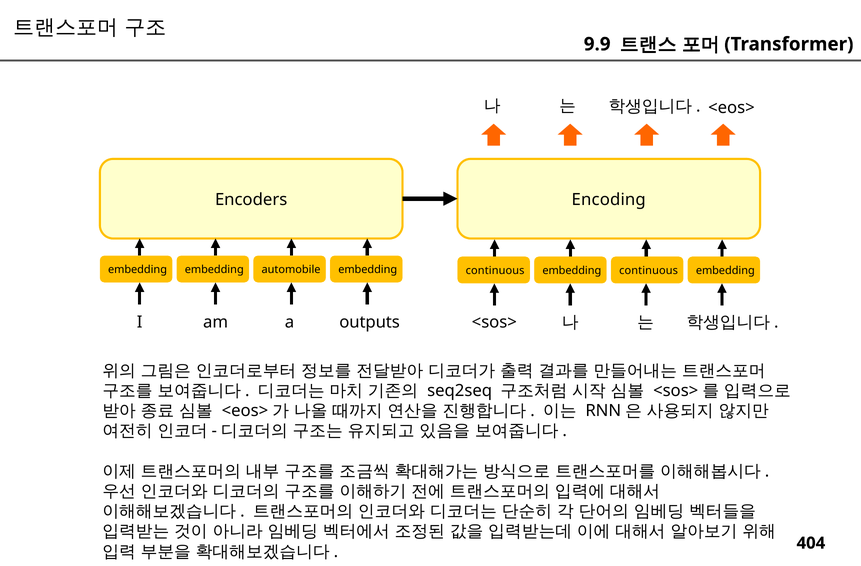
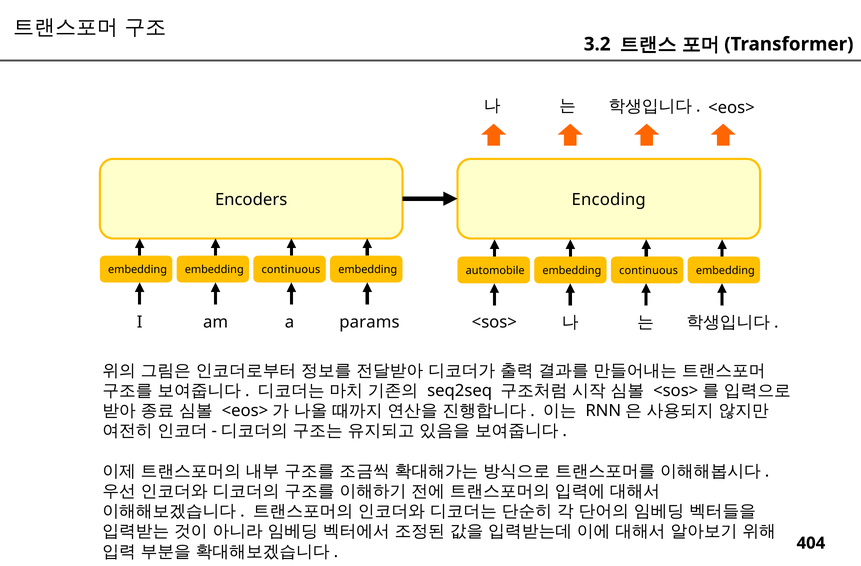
9.9: 9.9 -> 3.2 (597, 44)
embedding embedding automobile: automobile -> continuous (291, 270)
continuous: continuous -> automobile (495, 271)
outputs: outputs -> params (369, 322)
